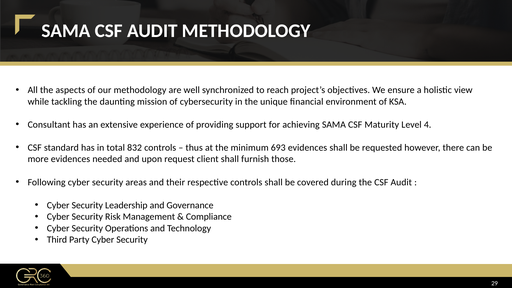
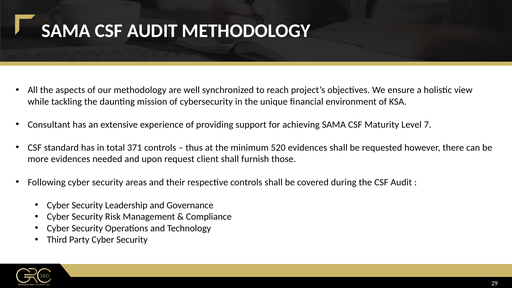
4: 4 -> 7 (428, 125)
832: 832 -> 371 (135, 148)
693: 693 -> 520 (278, 148)
